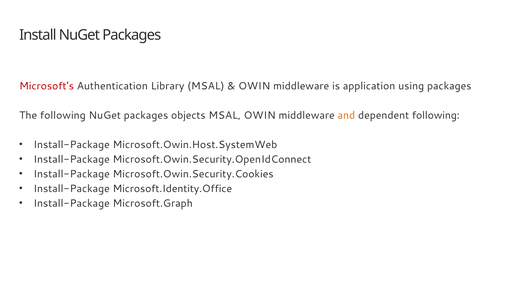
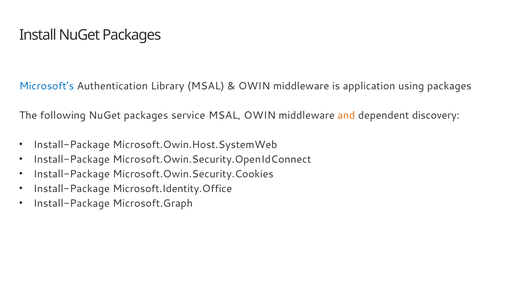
Microsoft’s colour: red -> blue (47, 86)
objects: objects -> service (188, 116)
dependent following: following -> discovery (436, 116)
